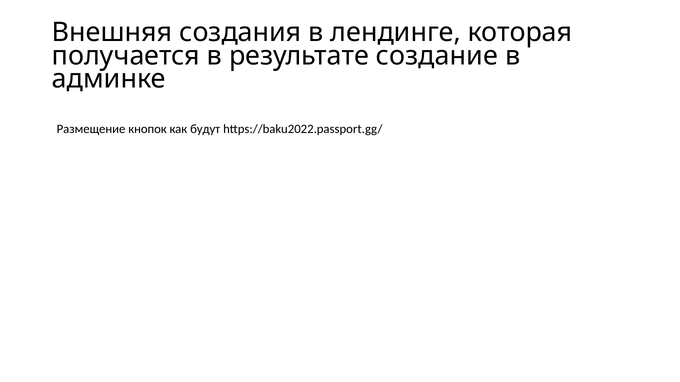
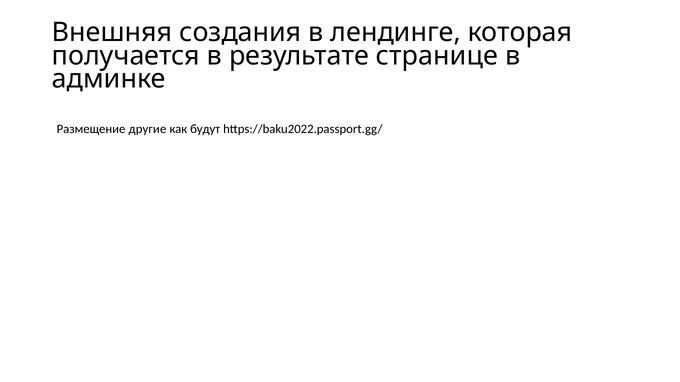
создание: создание -> странице (437, 56)
кнопок: кнопок -> другие (147, 129)
